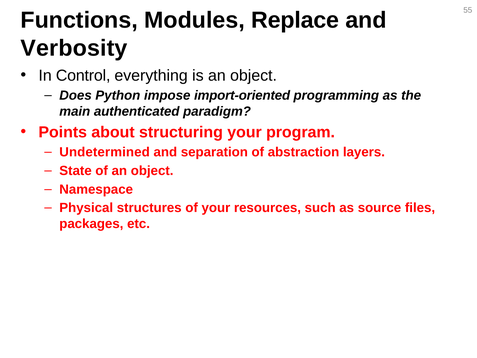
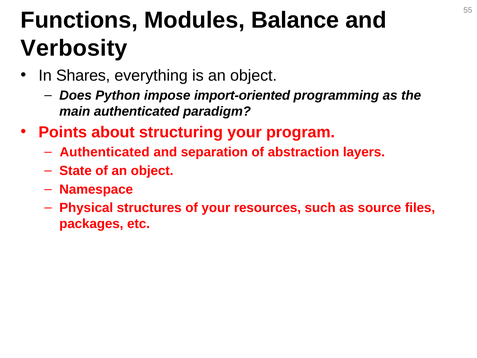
Replace: Replace -> Balance (295, 20)
Control: Control -> Shares (83, 75)
Undetermined: Undetermined -> Authenticated (105, 152)
